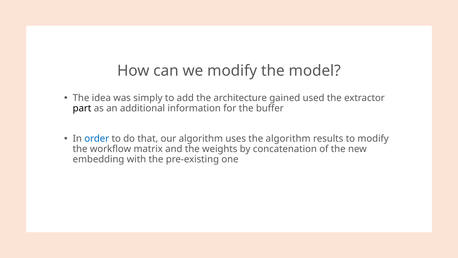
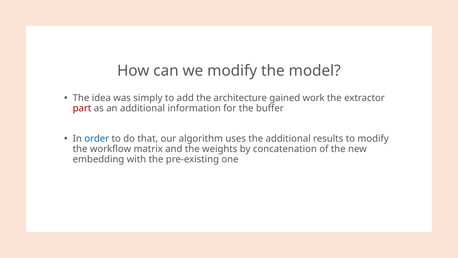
used: used -> work (314, 98)
part colour: black -> red (82, 108)
the algorithm: algorithm -> additional (288, 139)
